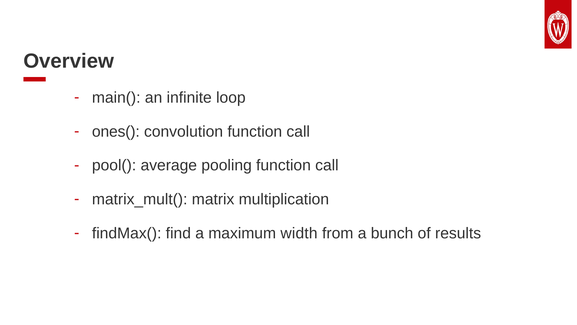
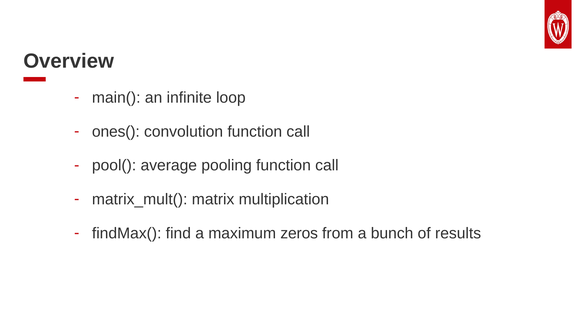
width: width -> zeros (299, 233)
